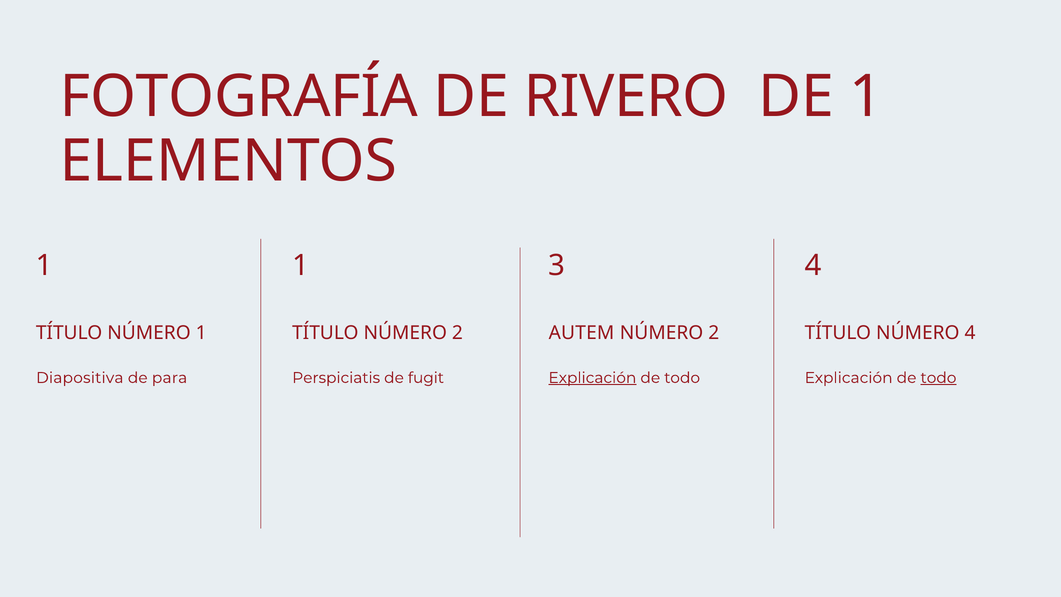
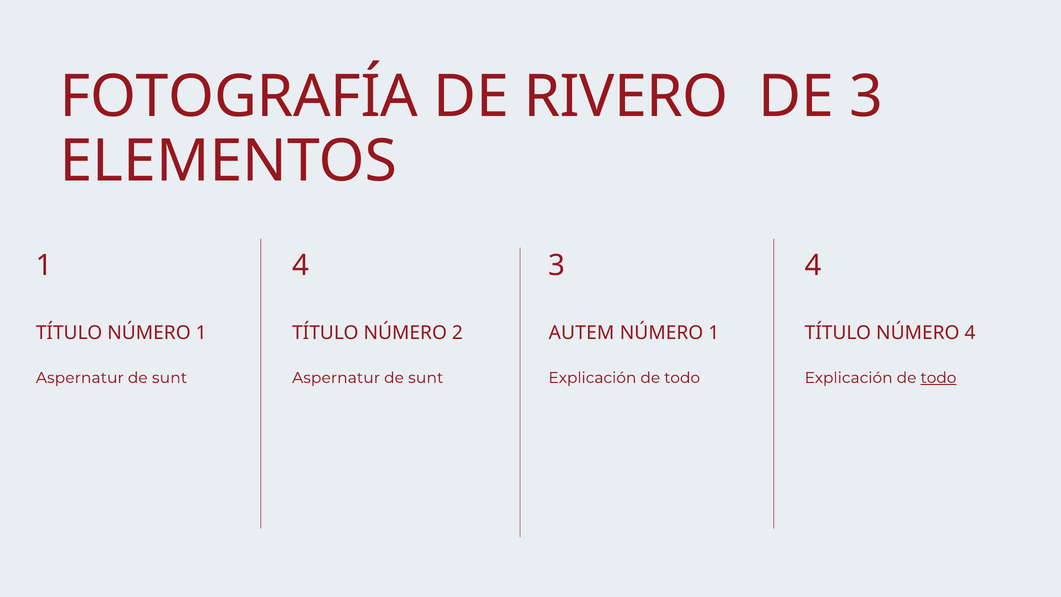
DE 1: 1 -> 3 (866, 97)
1: 1 -> 4 (301, 266)
2: 2 -> 1 (714, 333)
Diapositiva: Diapositiva -> Aspernatur (80, 378)
para: para -> sunt (170, 378)
Perspiciatis: Perspiciatis -> Aspernatur (336, 378)
fugit: fugit -> sunt (426, 378)
Explicación underline: present -> none (592, 378)
